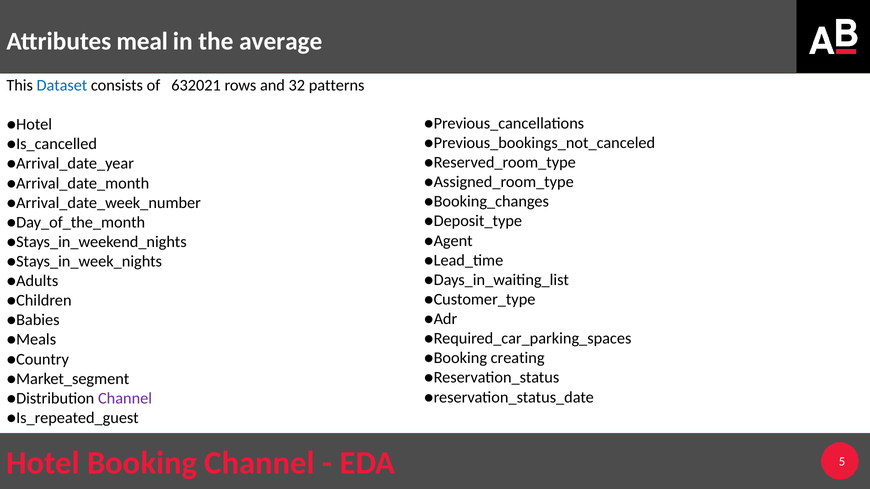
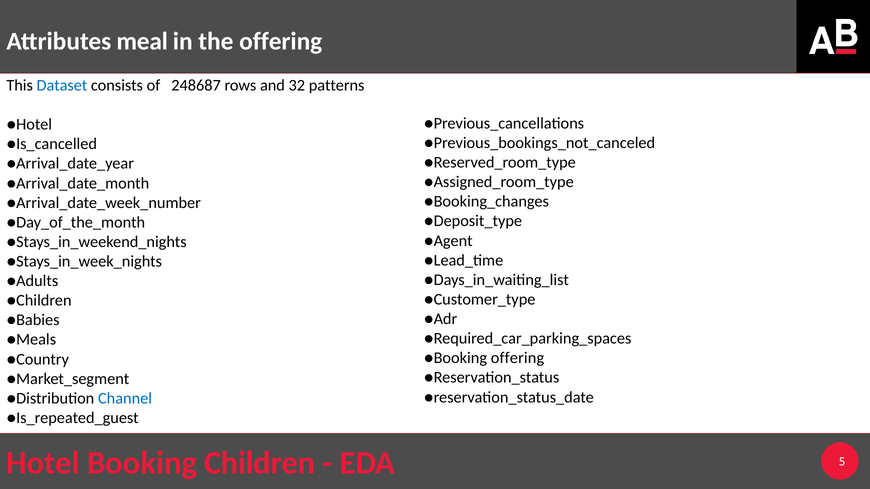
the average: average -> offering (281, 41)
632021: 632021 -> 248687 (196, 85)
●Booking creating: creating -> offering (518, 358)
Channel colour: purple -> blue (125, 399)
Channel: Channel -> Children (260, 463)
